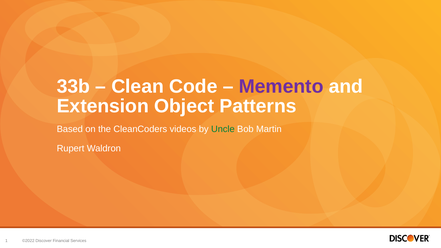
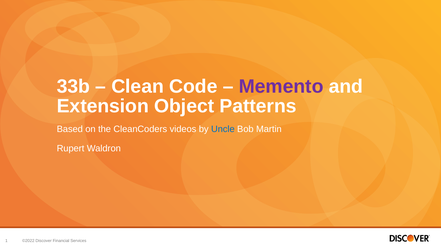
Uncle colour: green -> blue (223, 129)
